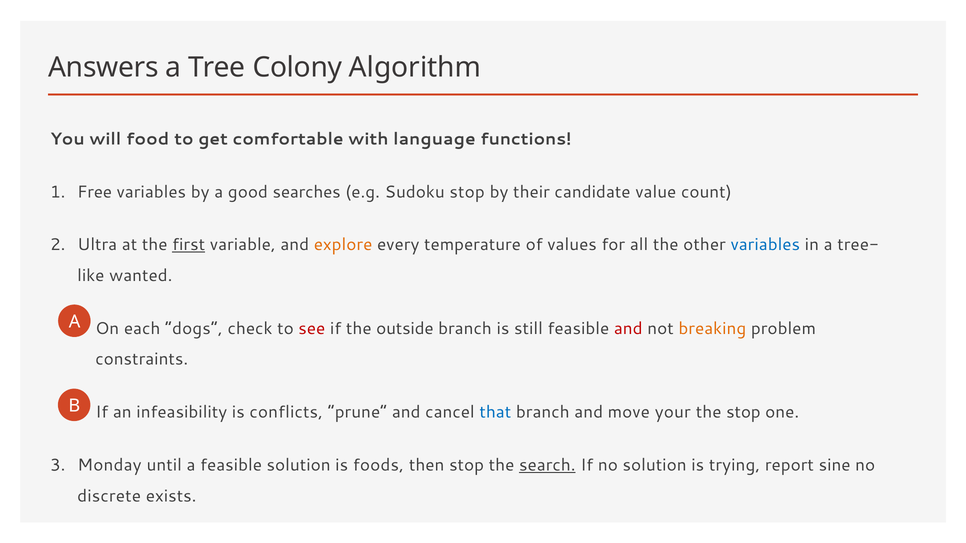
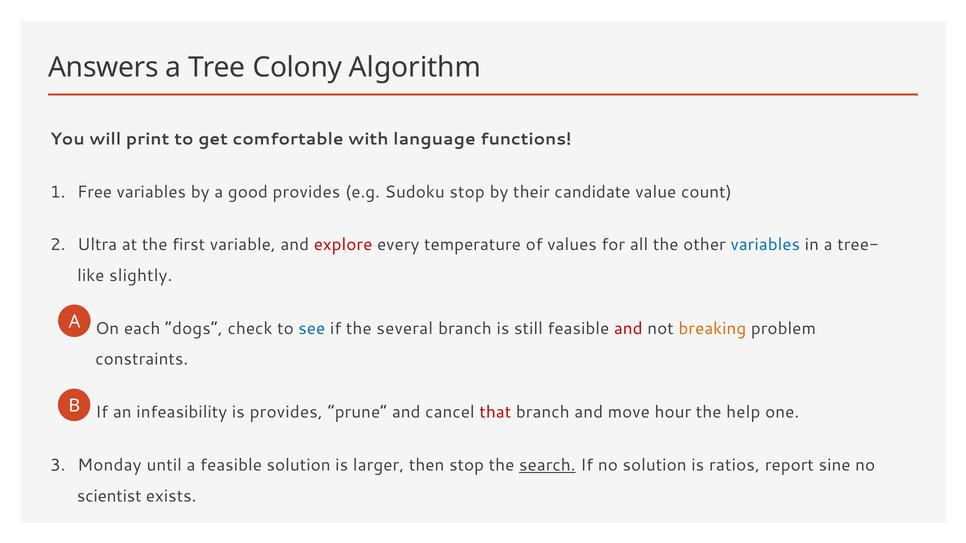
food: food -> print (148, 139)
good searches: searches -> provides (306, 192)
first underline: present -> none (189, 245)
explore colour: orange -> red (343, 245)
wanted: wanted -> slightly (141, 276)
see colour: red -> blue (312, 329)
outside: outside -> several (405, 329)
is conflicts: conflicts -> provides (286, 412)
that colour: blue -> red (495, 412)
your: your -> hour (673, 412)
the stop: stop -> help (743, 412)
foods: foods -> larger (378, 465)
trying: trying -> ratios (734, 465)
discrete: discrete -> scientist (109, 496)
